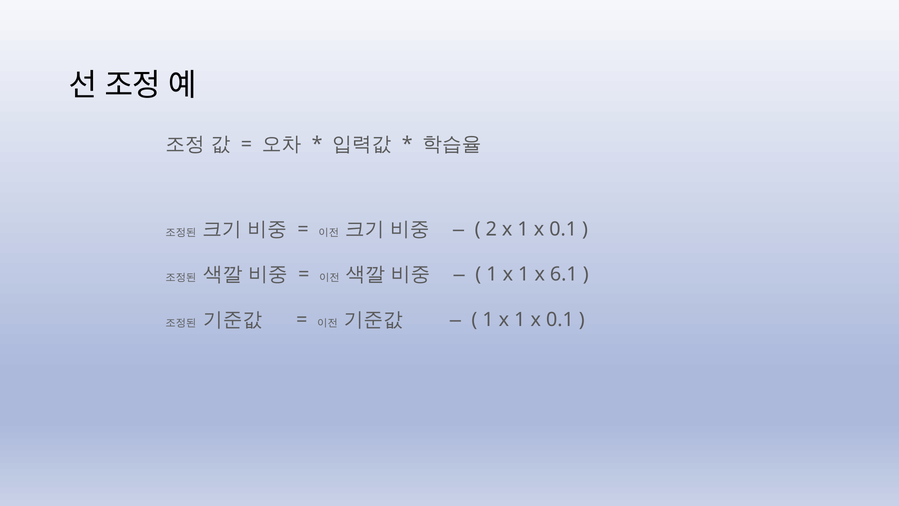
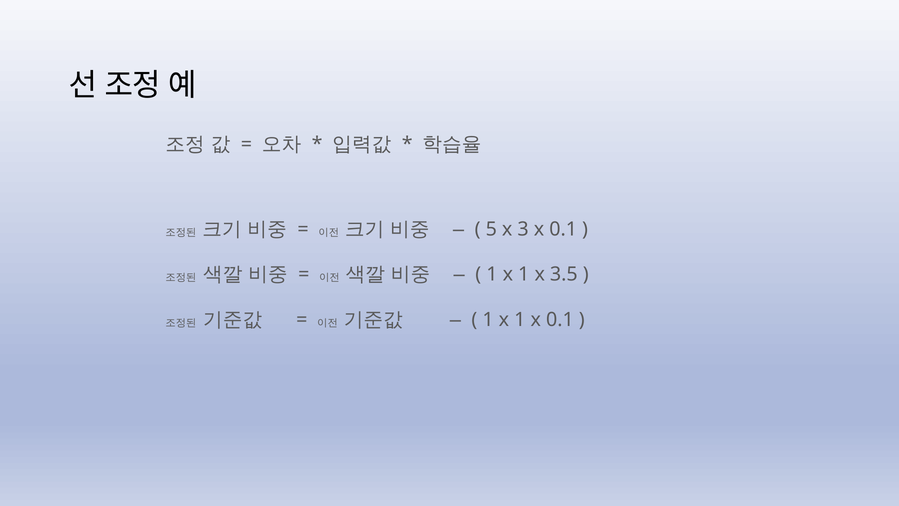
2: 2 -> 5 (491, 229)
1: 1 -> 3 (523, 229)
6.1: 6.1 -> 3.5 (564, 274)
